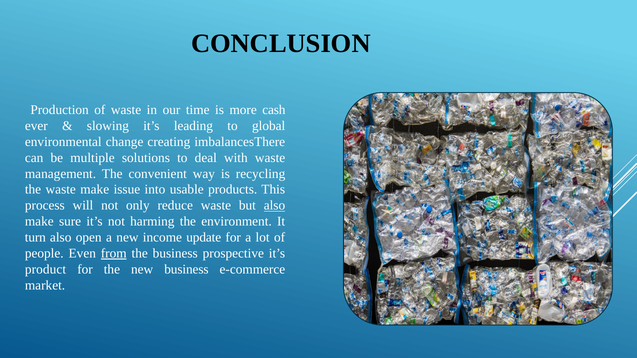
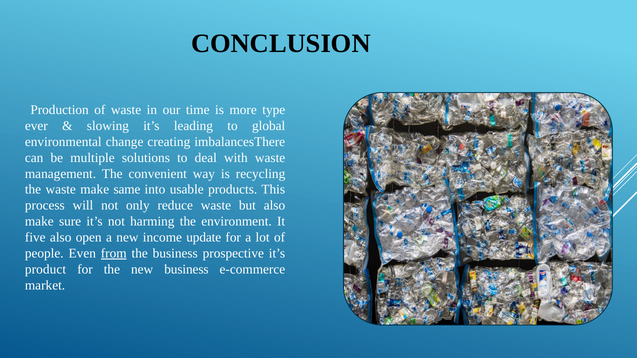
cash: cash -> type (274, 110)
issue: issue -> same (127, 190)
also underline: present -> none (274, 206)
turn: turn -> five (35, 238)
